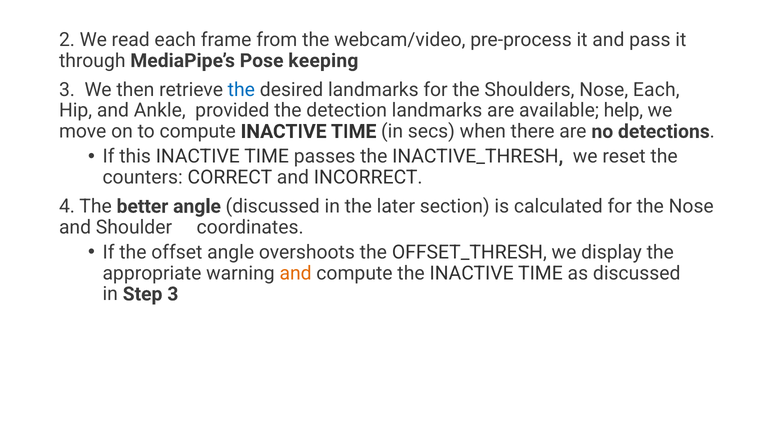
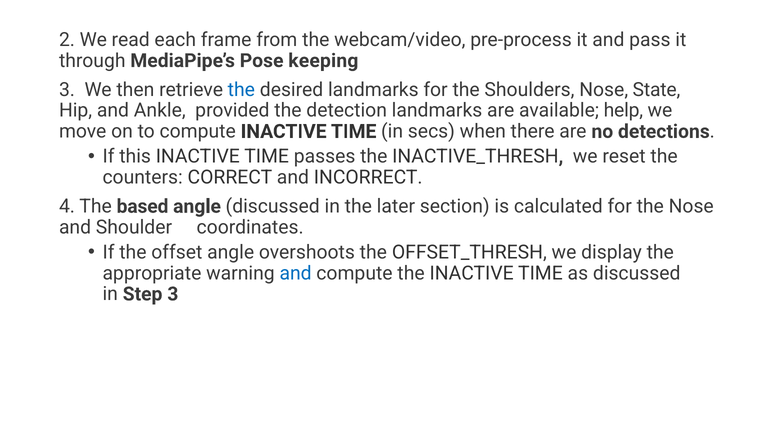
Nose Each: Each -> State (656, 90)
better: better -> based (143, 206)
and colour: orange -> blue (296, 273)
